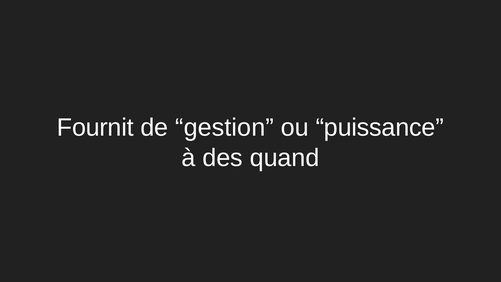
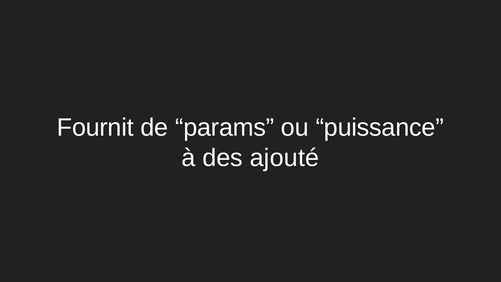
gestion: gestion -> params (225, 128)
quand: quand -> ajouté (284, 158)
